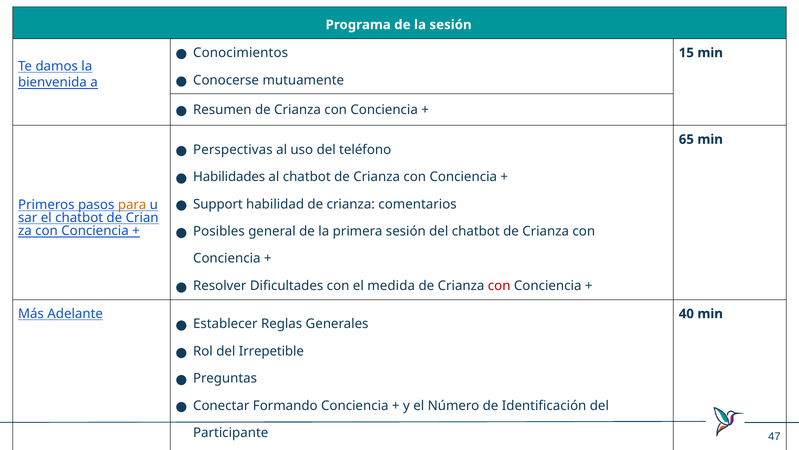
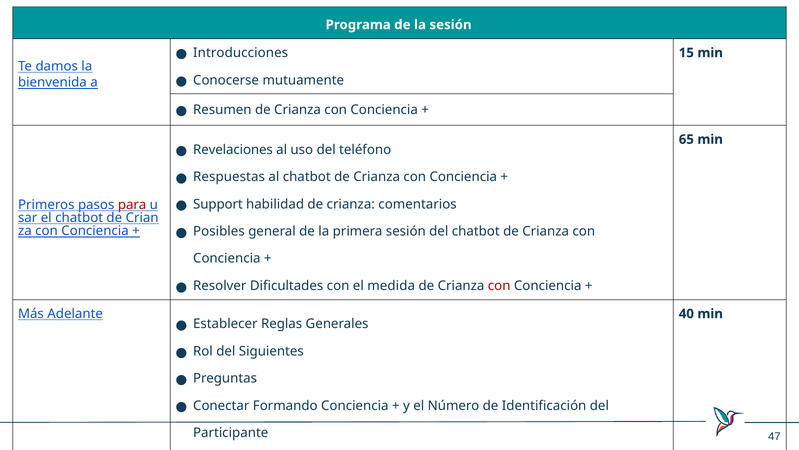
Conocimientos: Conocimientos -> Introducciones (241, 53)
Perspectivas: Perspectivas -> Revelaciones (233, 150)
Habilidades: Habilidades -> Respuestas (229, 177)
para colour: orange -> red (132, 205)
Irrepetible: Irrepetible -> Siguientes (271, 351)
